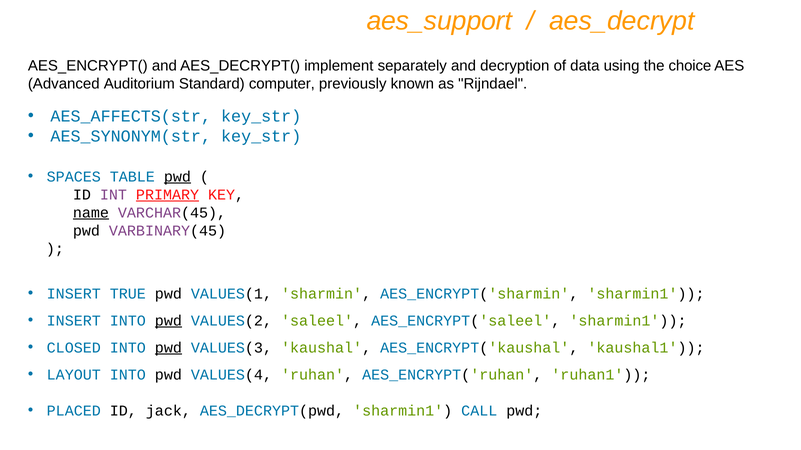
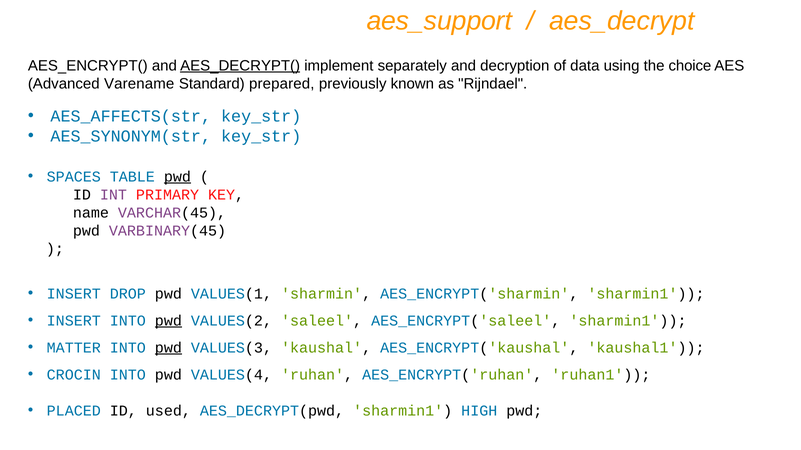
AES_DECRYPT( underline: none -> present (240, 66)
Auditorium: Auditorium -> Varename (139, 84)
computer: computer -> prepared (282, 84)
PRIMARY underline: present -> none (168, 195)
name underline: present -> none (91, 213)
TRUE: TRUE -> DROP (128, 294)
CLOSED: CLOSED -> MATTER (74, 348)
LAYOUT: LAYOUT -> CROCIN (74, 375)
jack: jack -> used (168, 411)
CALL: CALL -> HIGH (479, 411)
